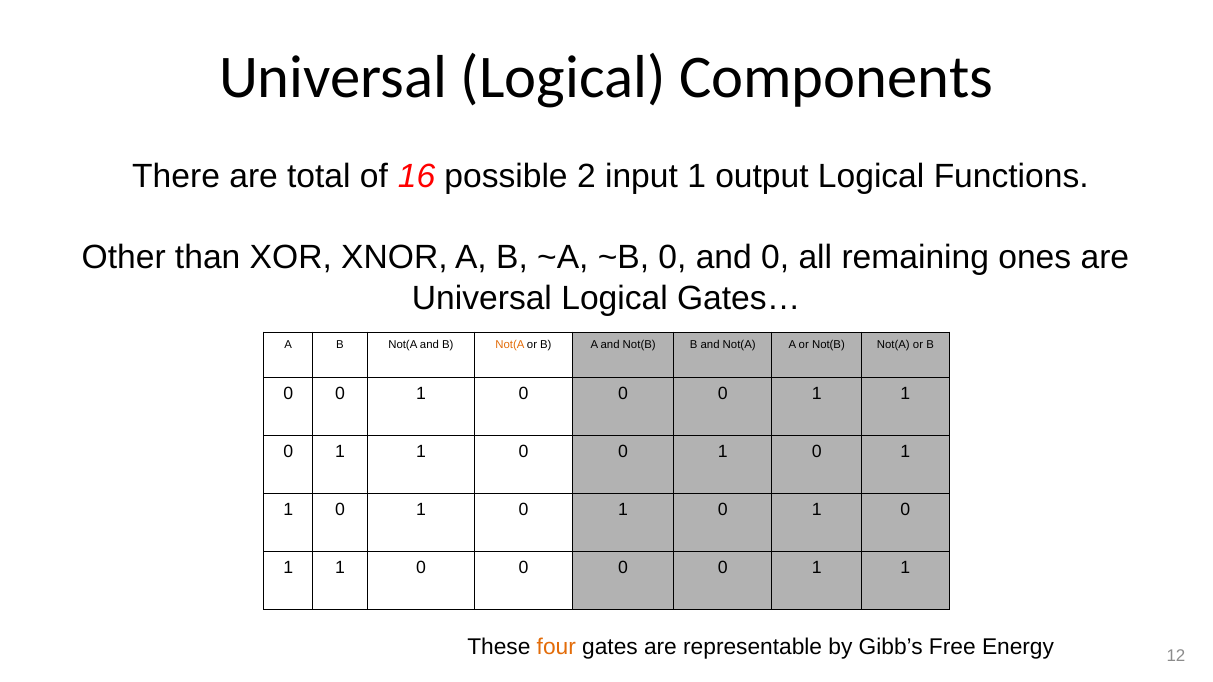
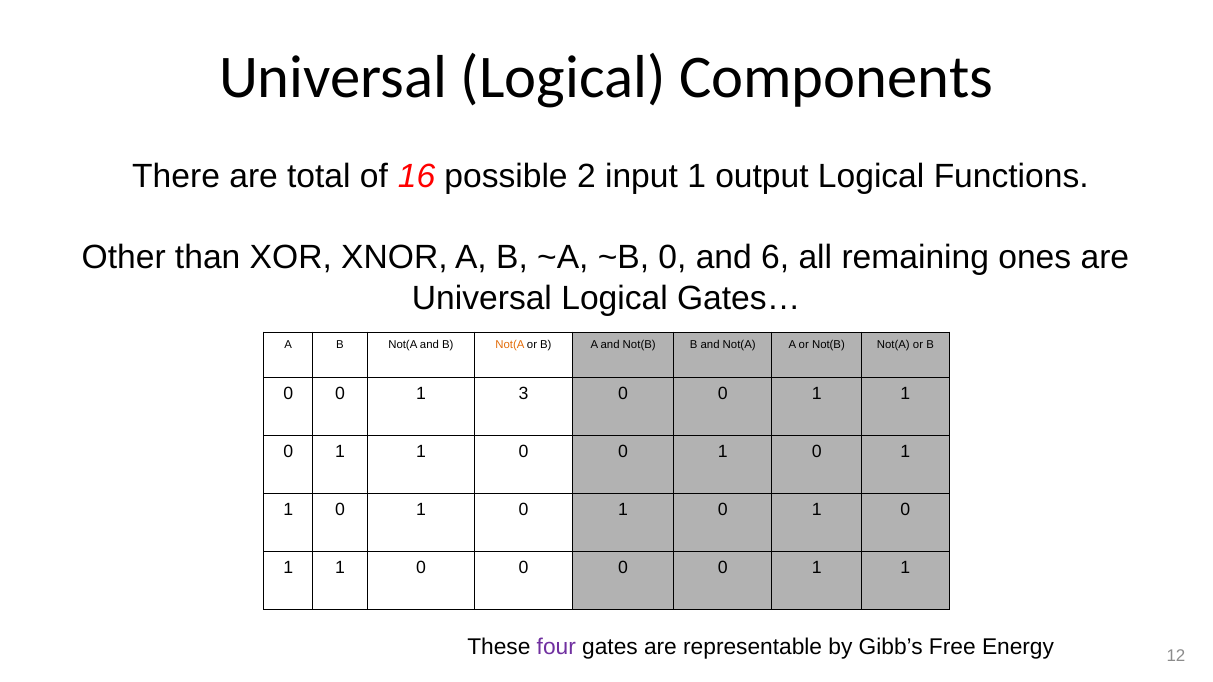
and 0: 0 -> 6 (775, 258)
0: 0 -> 3 (523, 394)
four colour: orange -> purple (556, 647)
